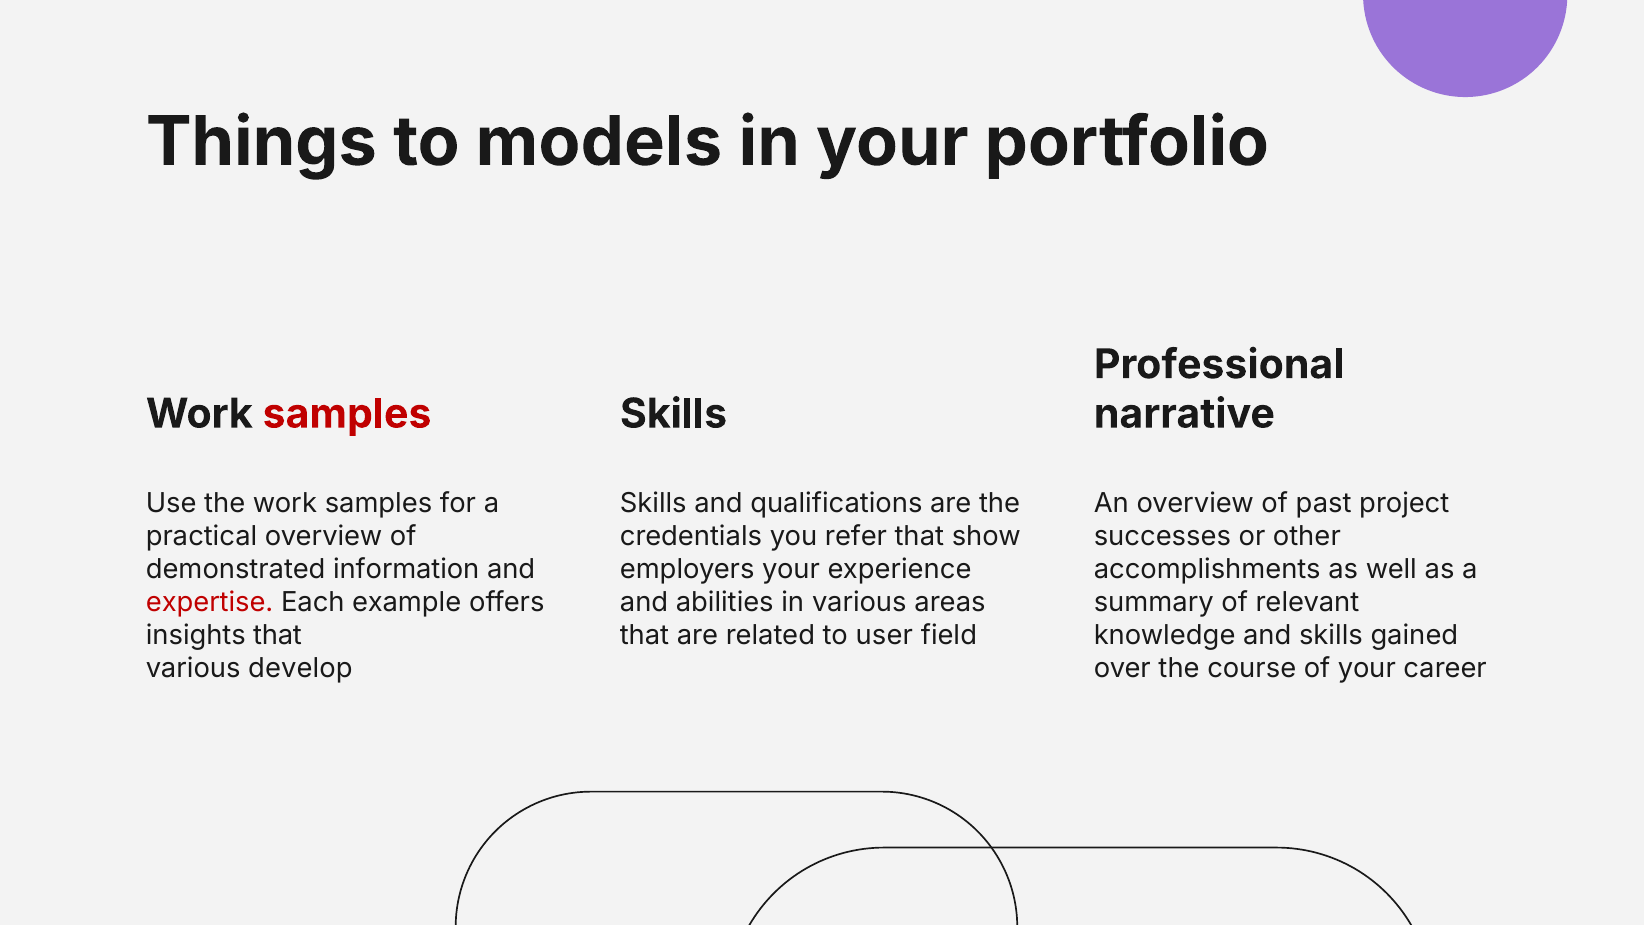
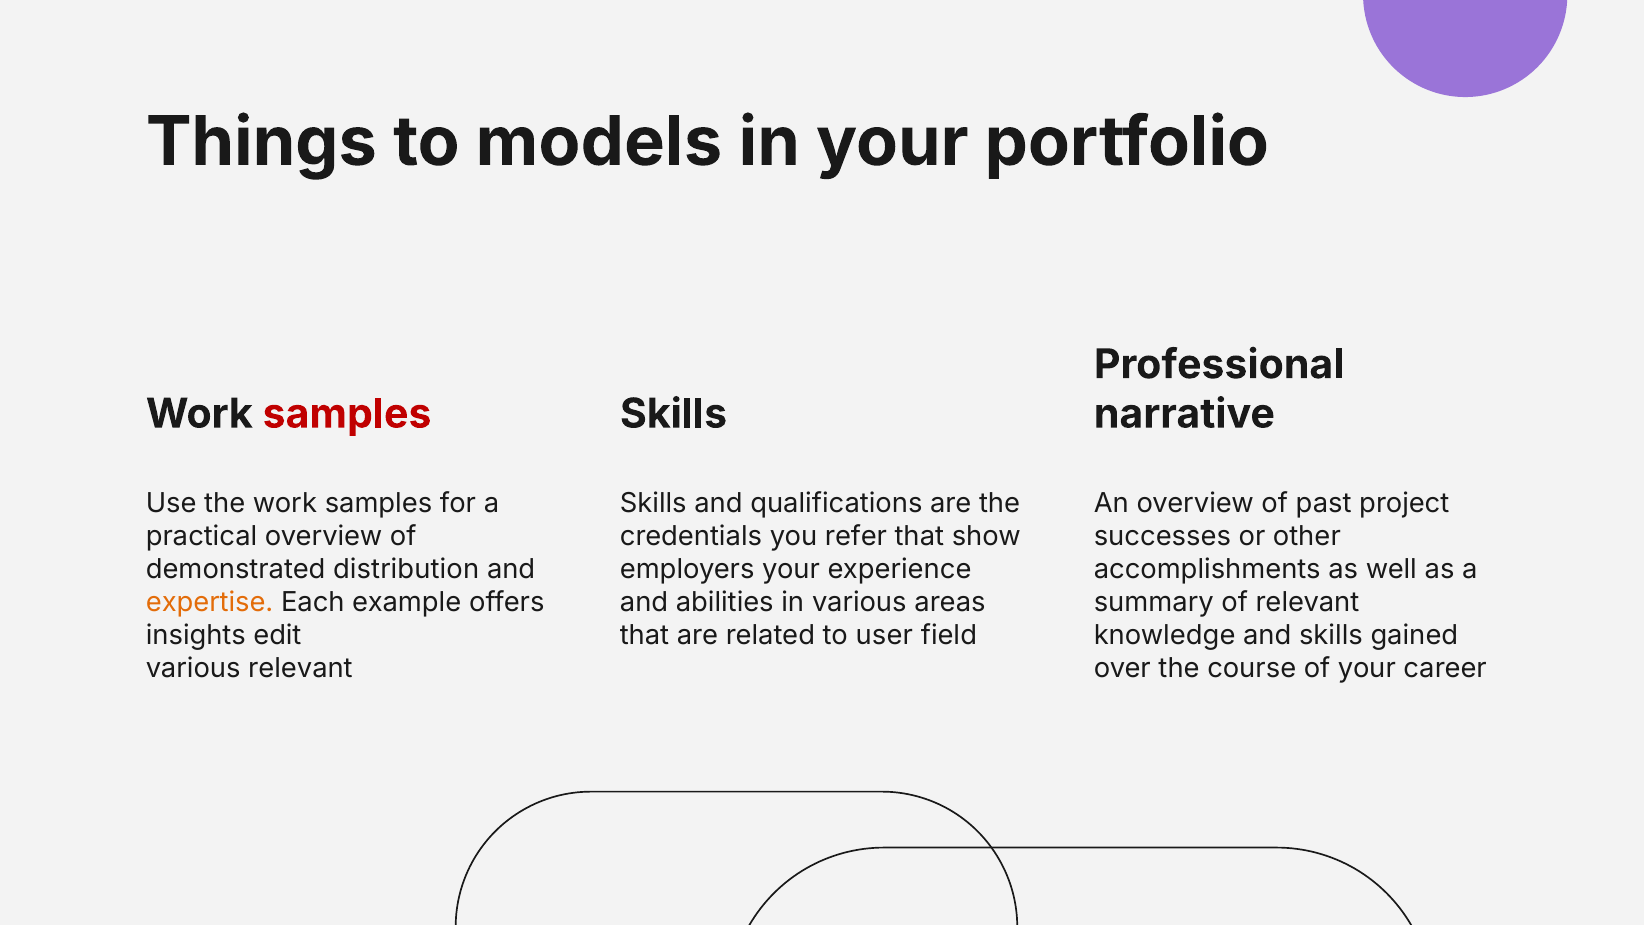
information: information -> distribution (406, 569)
expertise colour: red -> orange (210, 602)
insights that: that -> edit (277, 635)
various develop: develop -> relevant (300, 668)
